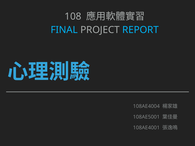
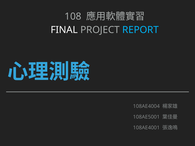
FINAL colour: light blue -> white (64, 30)
